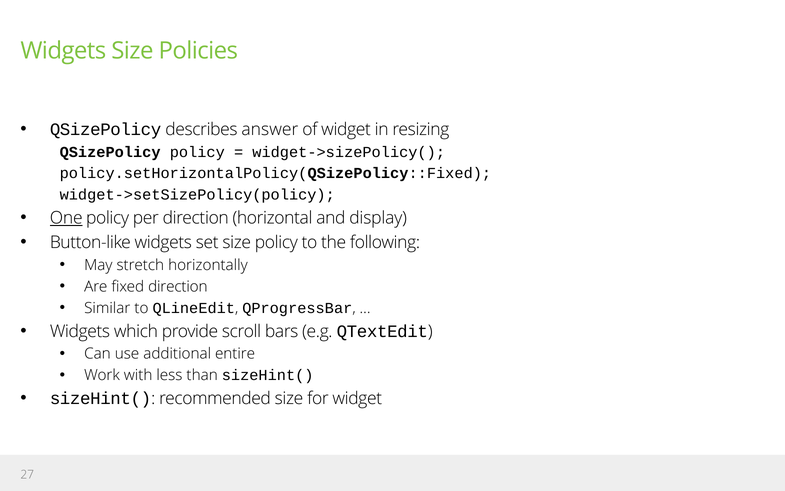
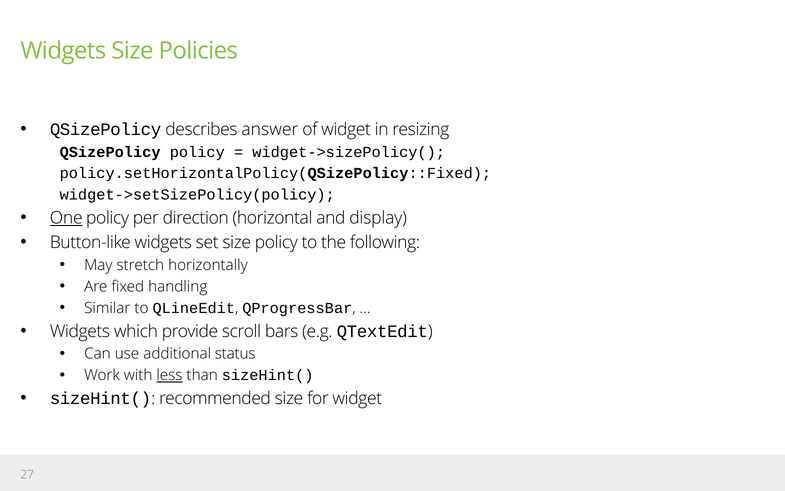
fixed direction: direction -> handling (178, 286)
entire: entire -> status (235, 354)
less underline: none -> present (169, 375)
